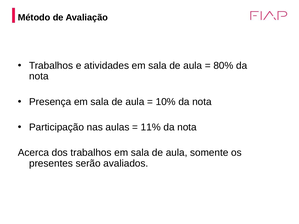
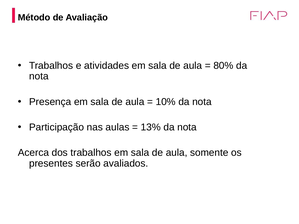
11%: 11% -> 13% (151, 127)
